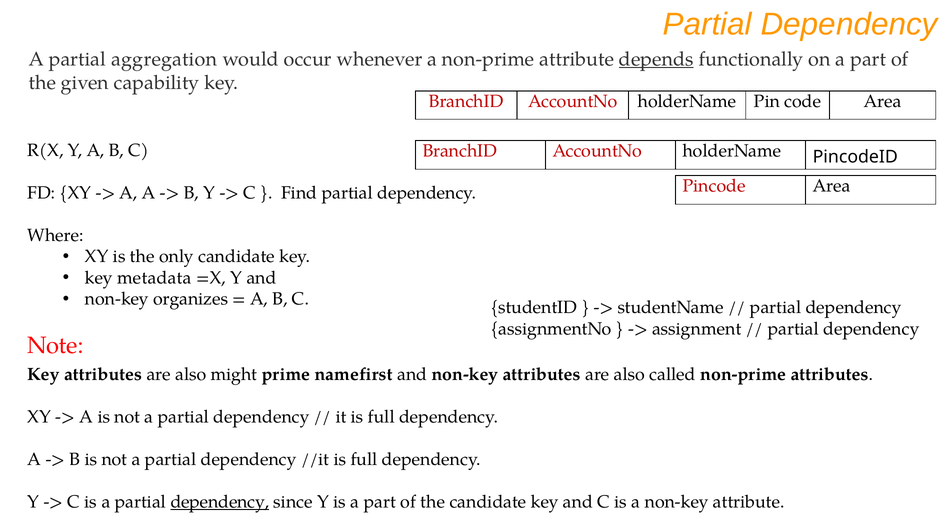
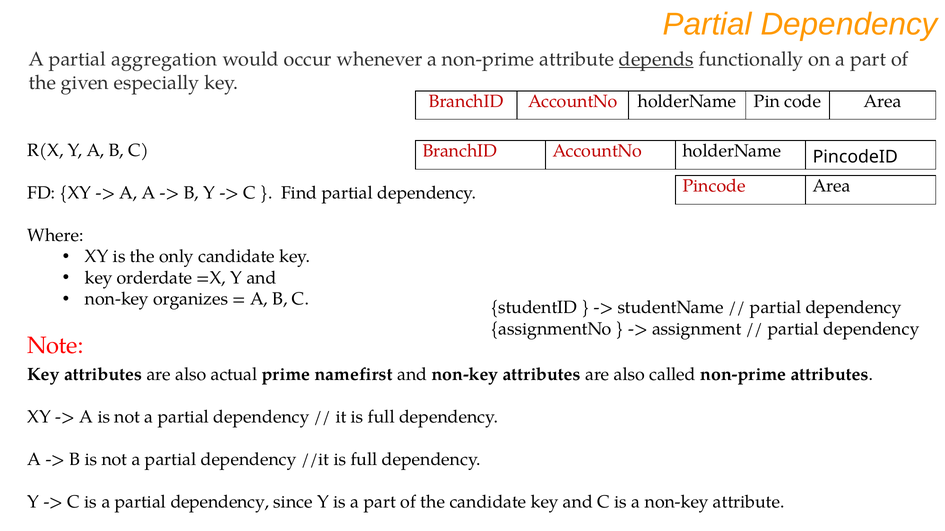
capability: capability -> especially (157, 83)
metadata: metadata -> orderdate (154, 278)
might: might -> actual (234, 375)
dependency underline: present -> none (220, 503)
